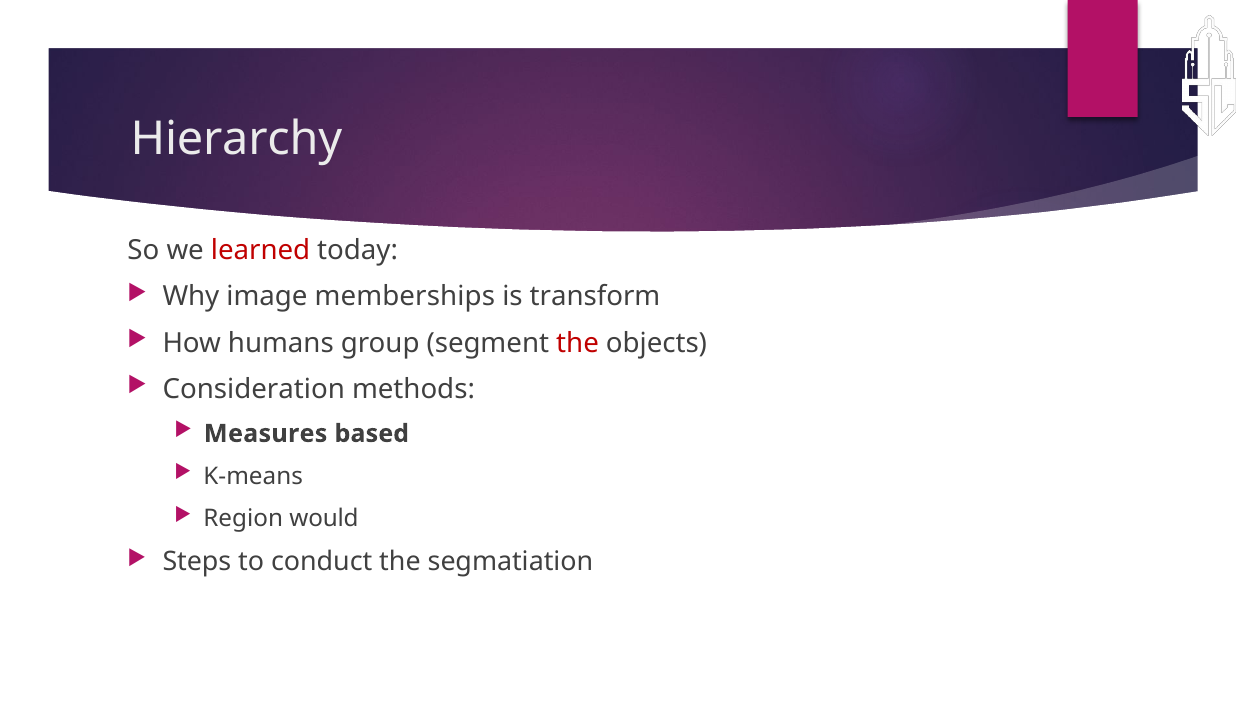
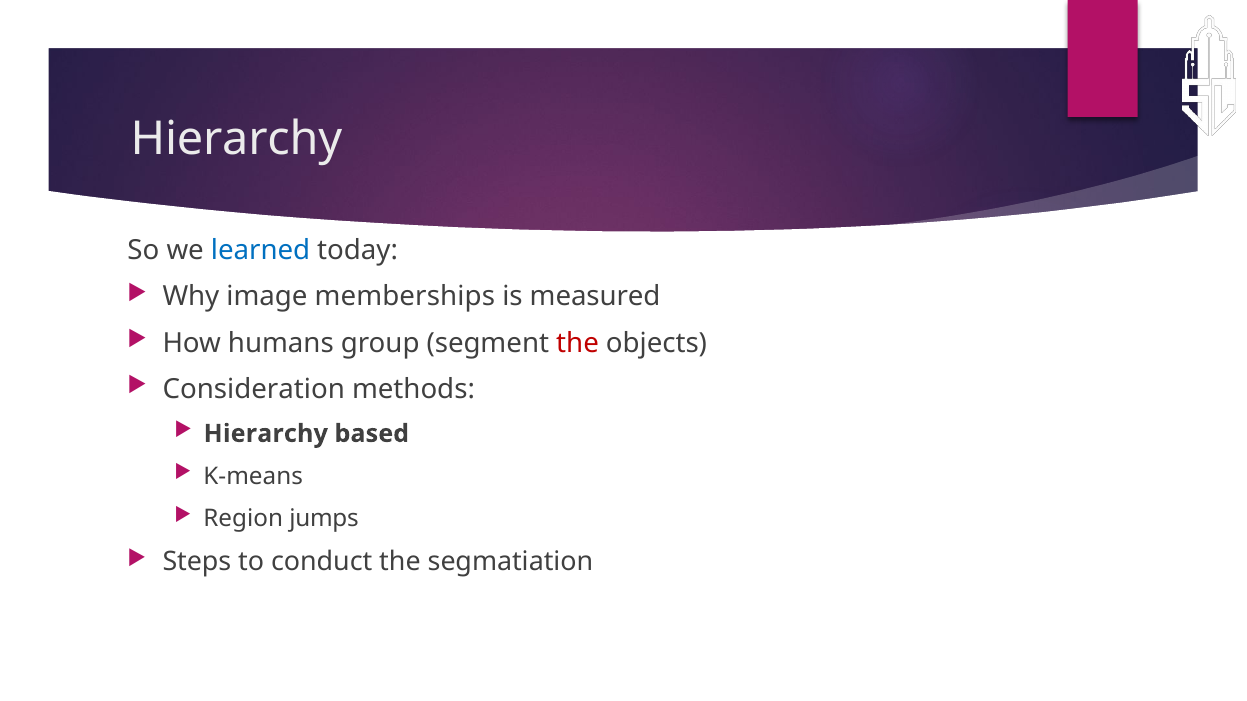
learned colour: red -> blue (261, 251)
transform: transform -> measured (595, 297)
Measures: Measures -> Hierarchy (266, 434)
would: would -> jumps (324, 519)
